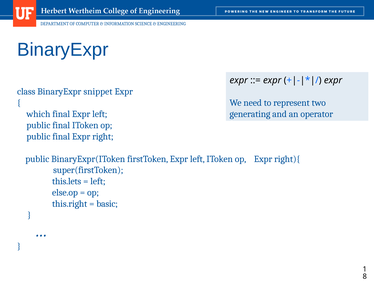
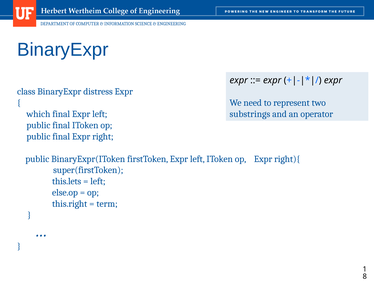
snippet: snippet -> distress (98, 91)
generating: generating -> substrings (250, 114)
basic: basic -> term (107, 204)
